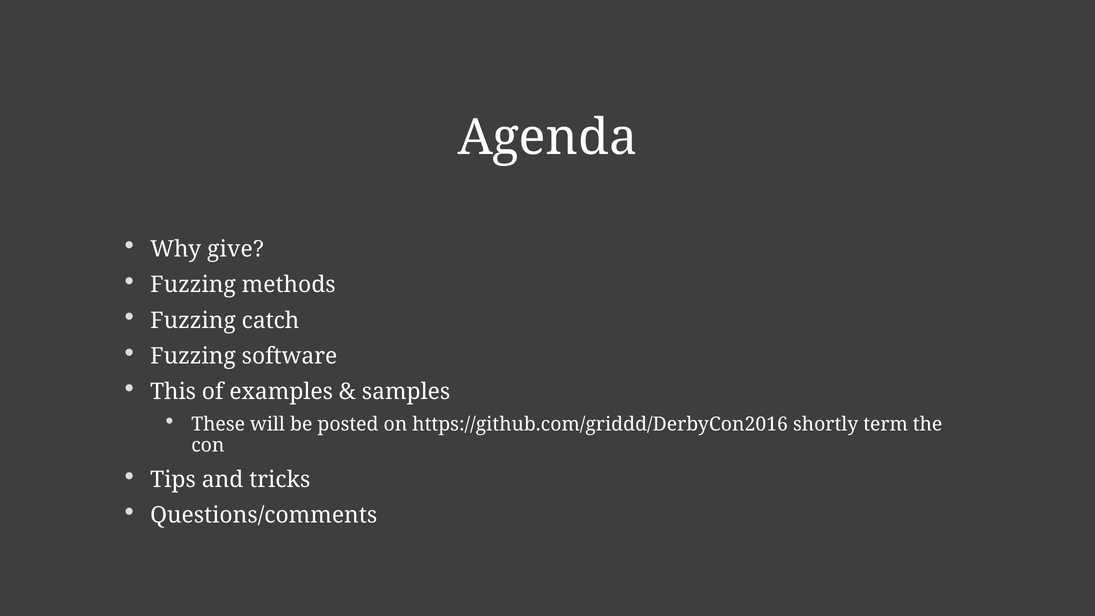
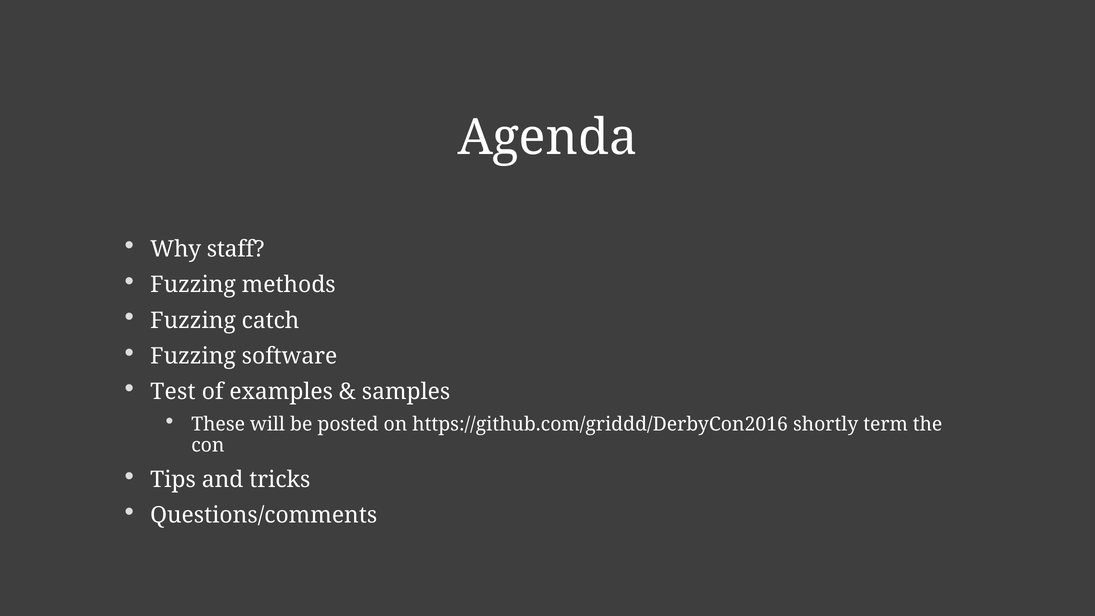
give: give -> staff (236, 249)
This: This -> Test (173, 392)
